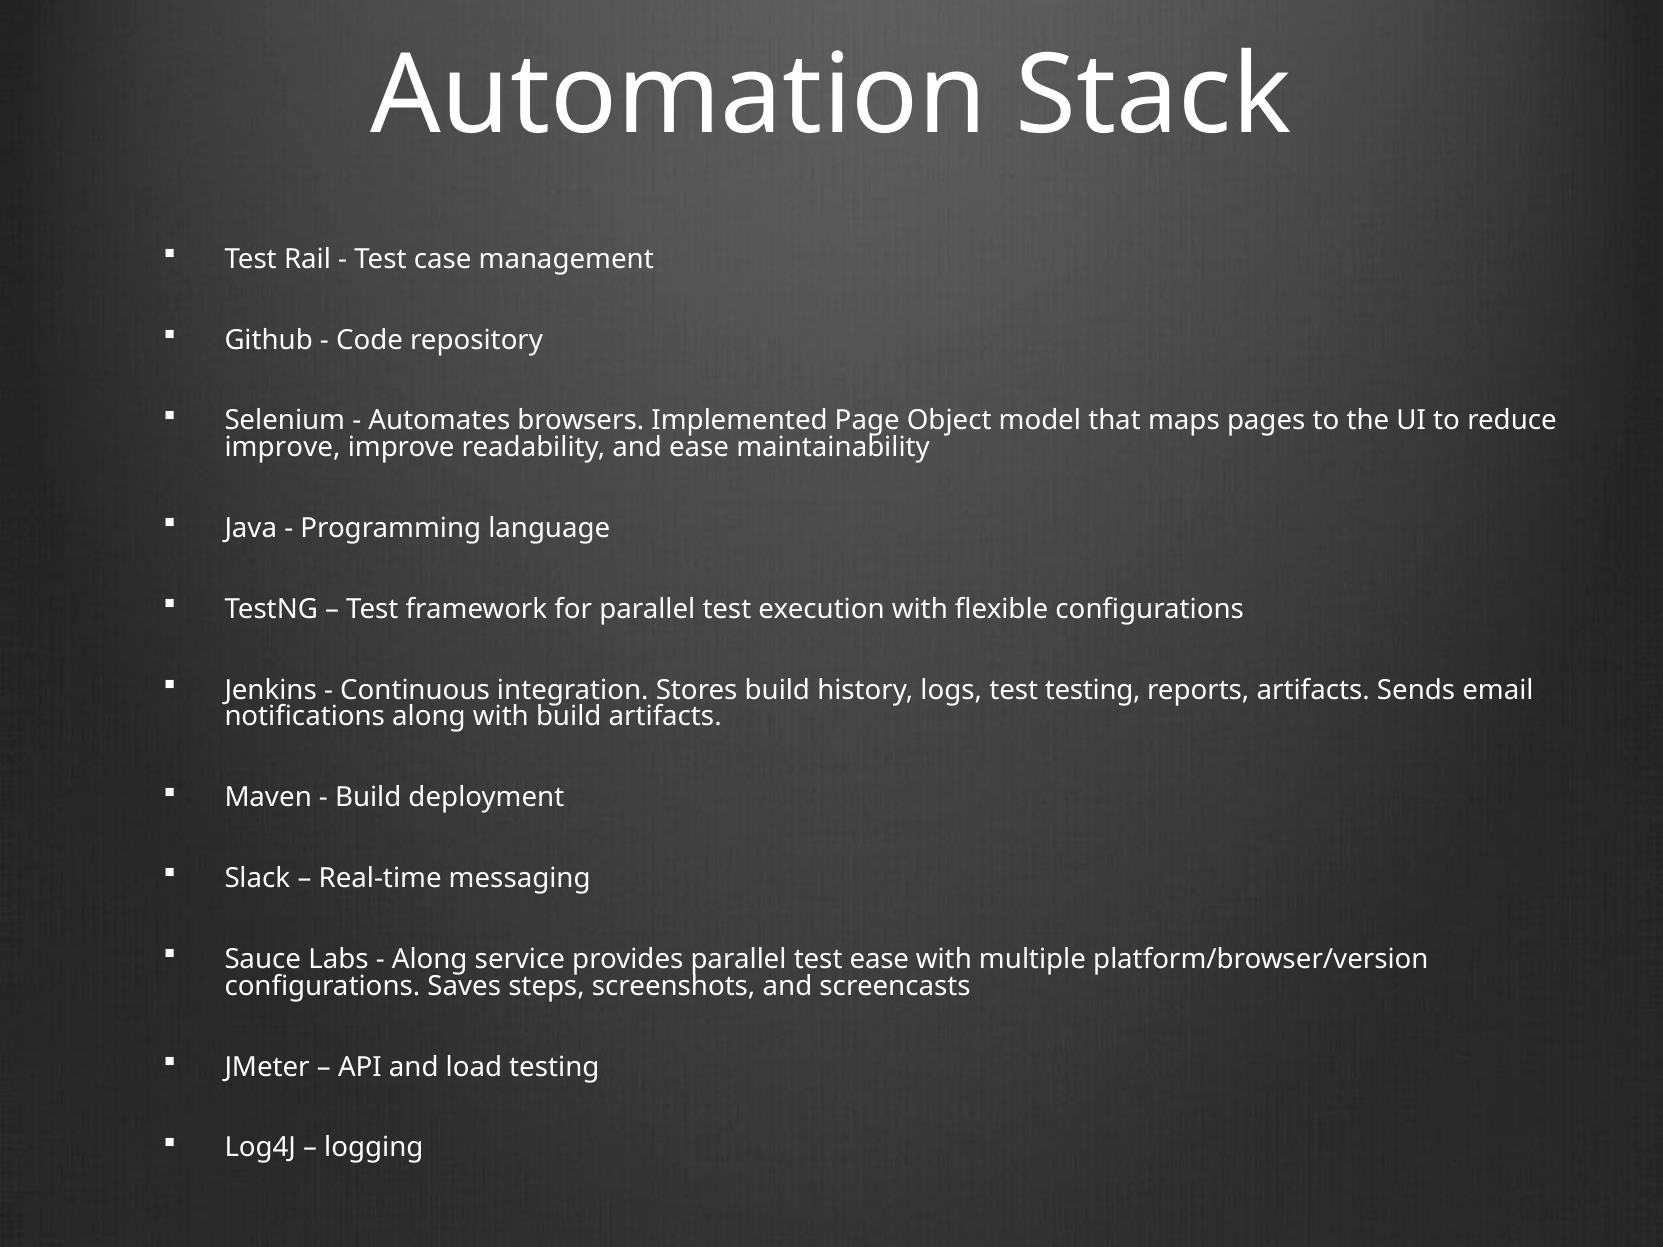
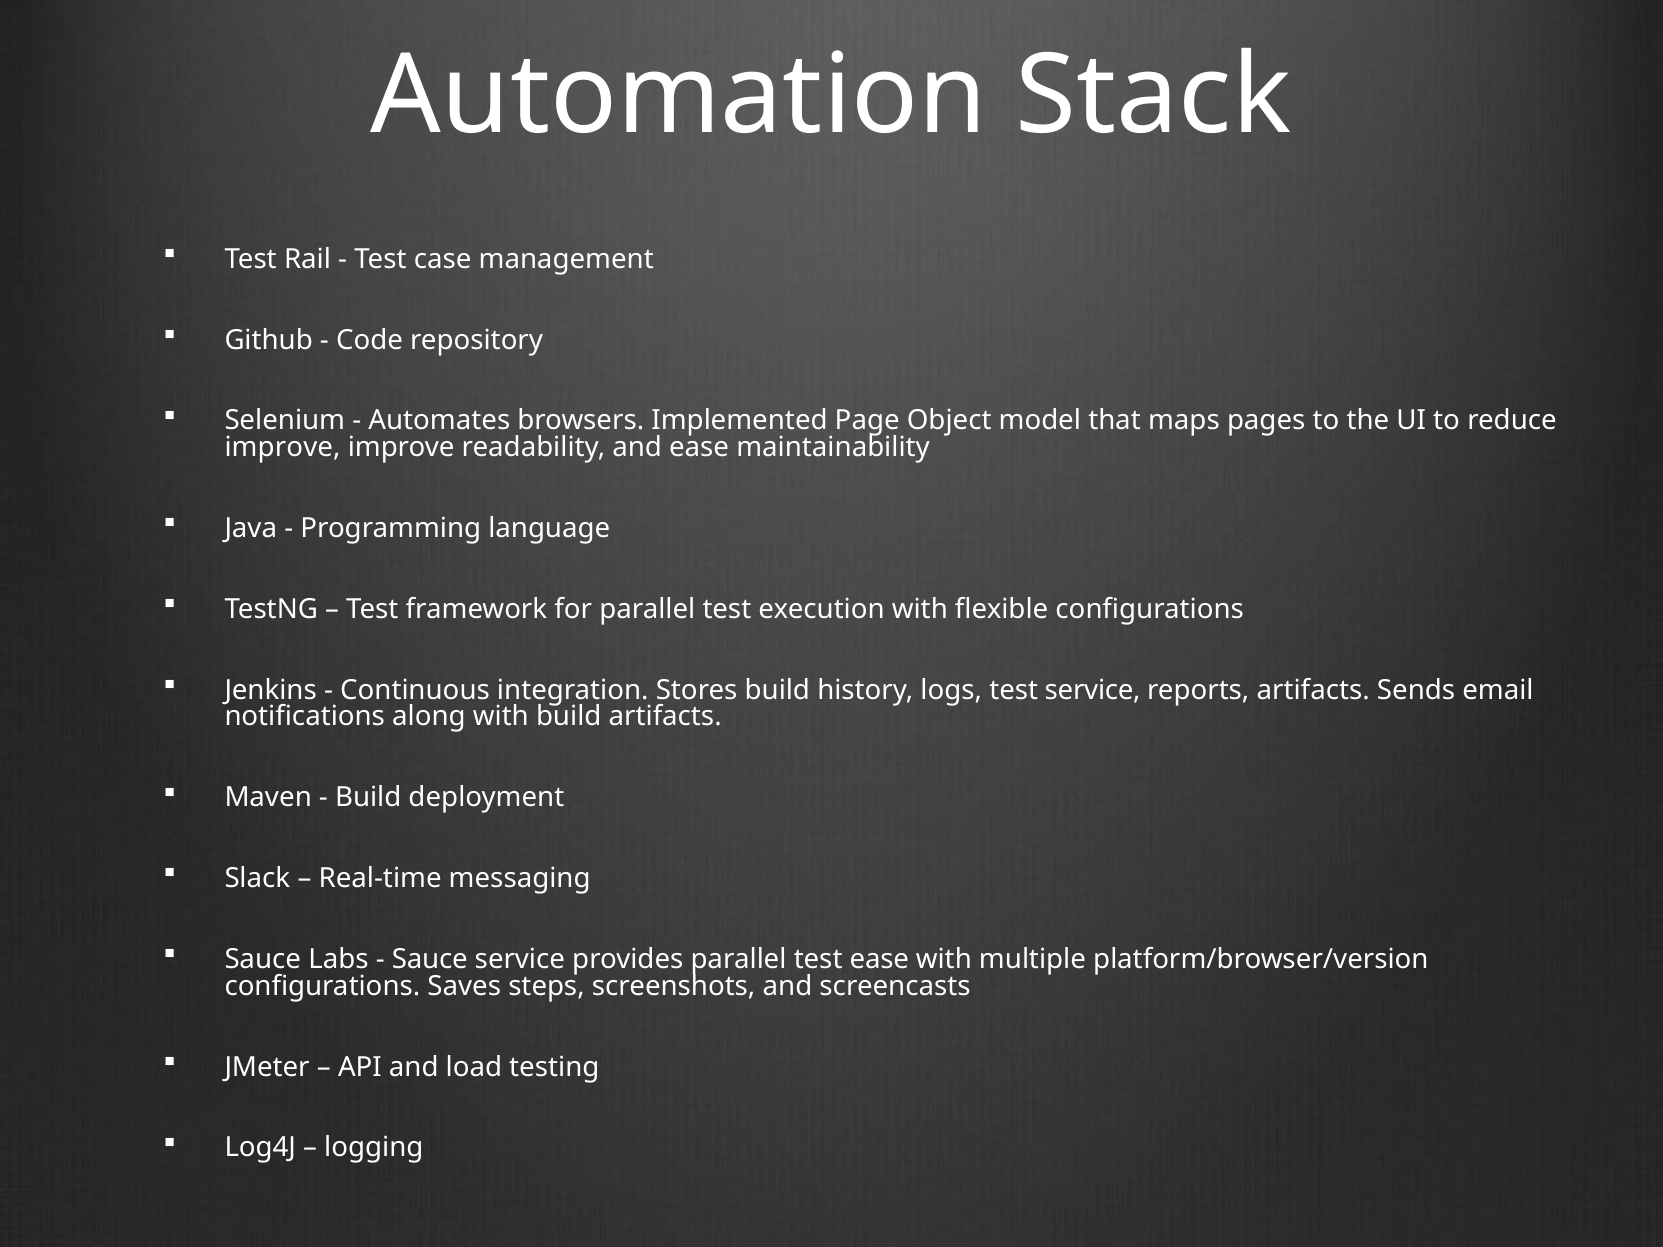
test testing: testing -> service (1093, 690)
Along: Along -> Sauce (430, 960)
